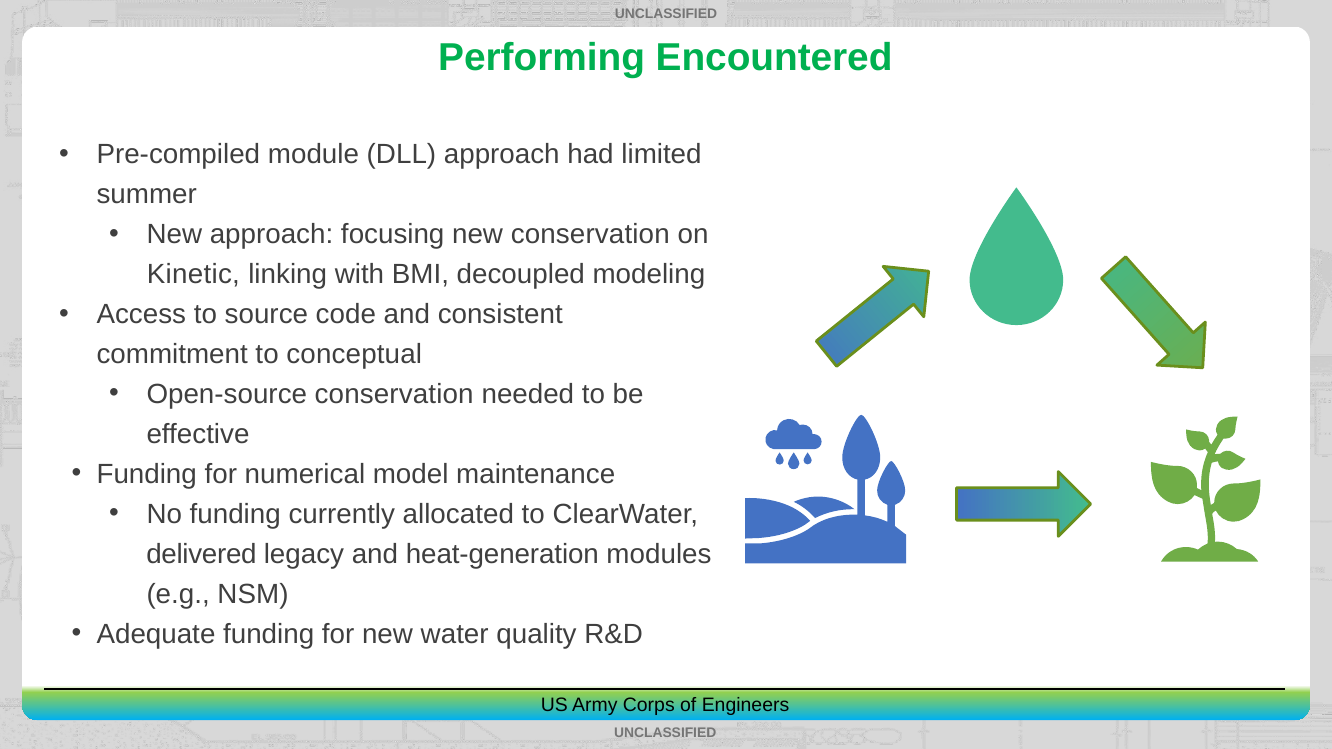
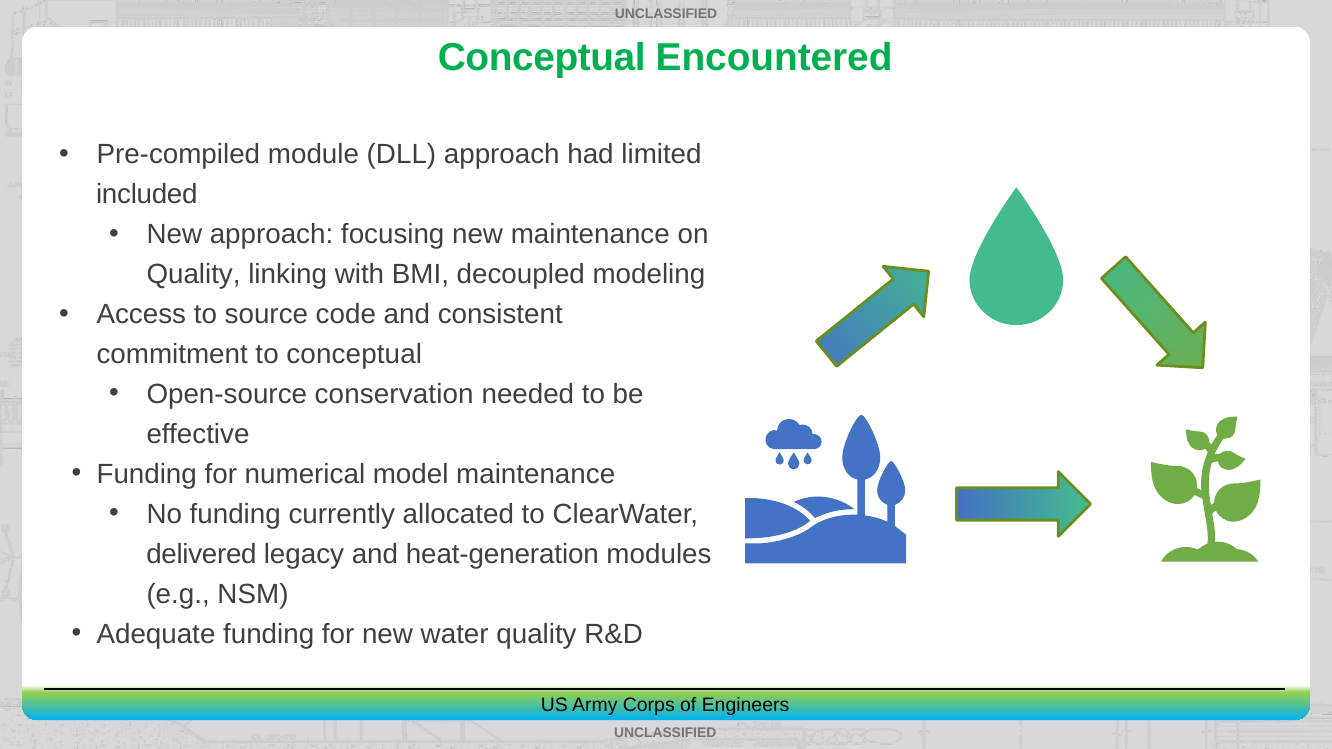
Performing: Performing -> Conceptual (542, 57)
summer: summer -> included (147, 195)
new conservation: conservation -> maintenance (590, 235)
Kinetic: Kinetic -> Quality (194, 275)
